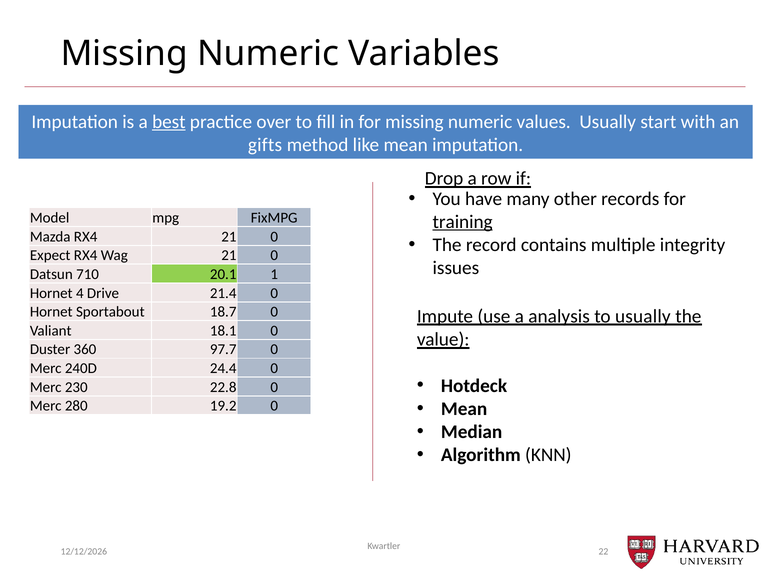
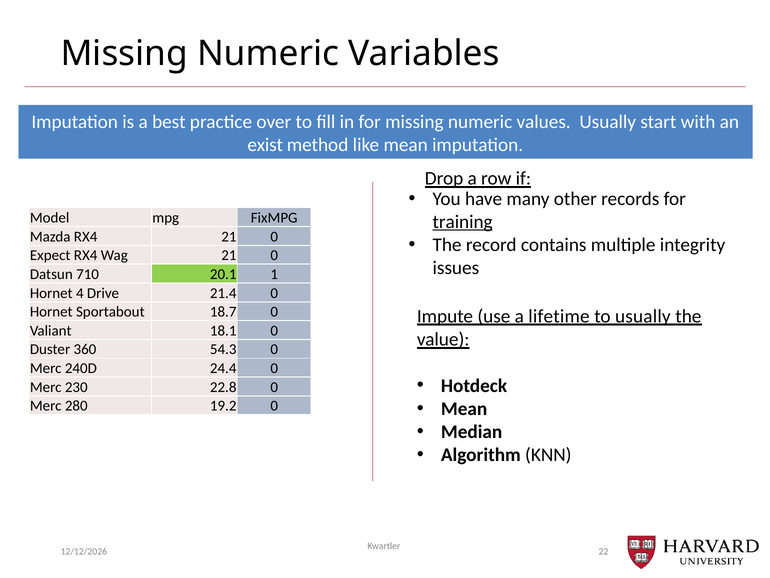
best underline: present -> none (169, 122)
gifts: gifts -> exist (265, 145)
analysis: analysis -> lifetime (559, 316)
97.7: 97.7 -> 54.3 (223, 349)
